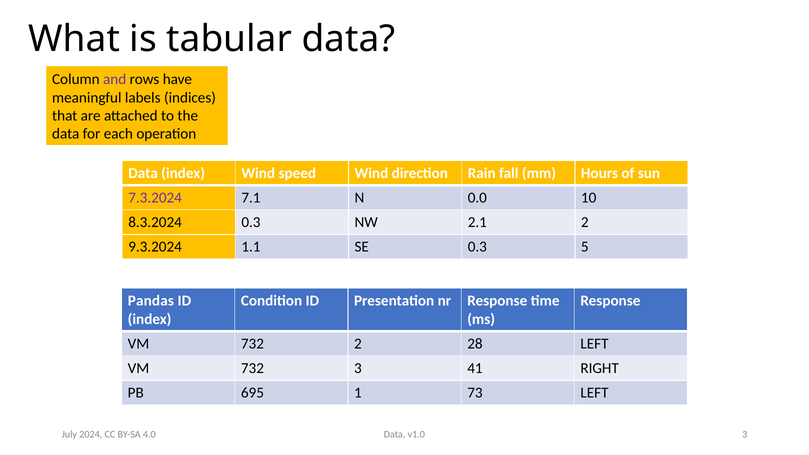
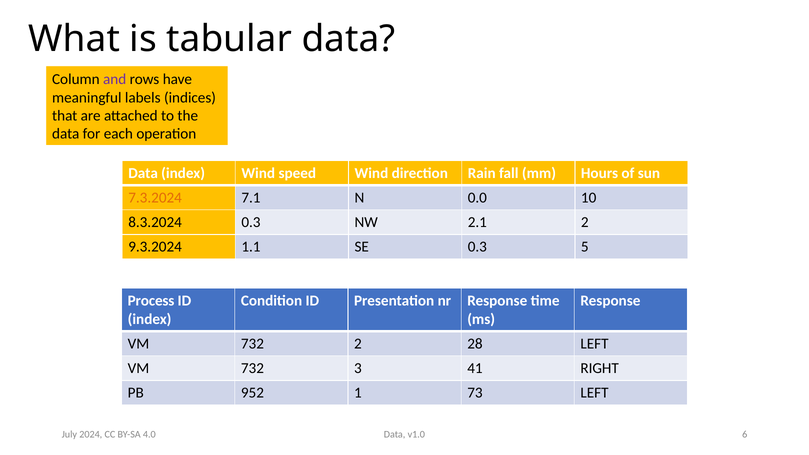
7.3.2024 colour: purple -> orange (155, 198)
Pandas: Pandas -> Process (151, 301)
695: 695 -> 952 (252, 393)
v1.0 3: 3 -> 6 (745, 434)
